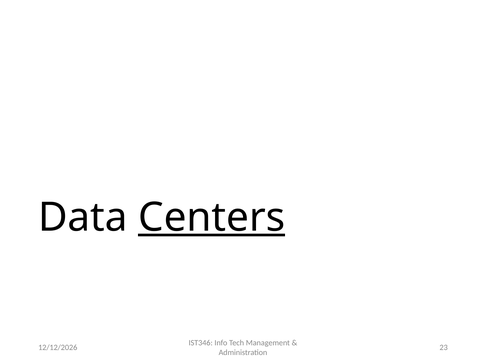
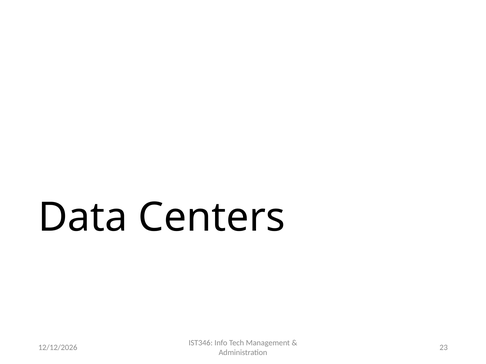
Centers underline: present -> none (212, 218)
